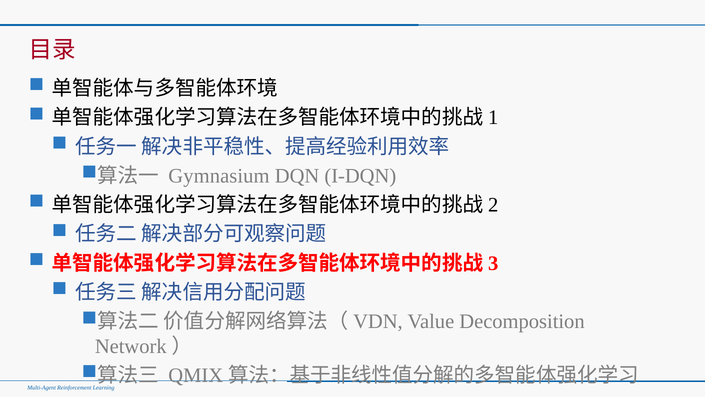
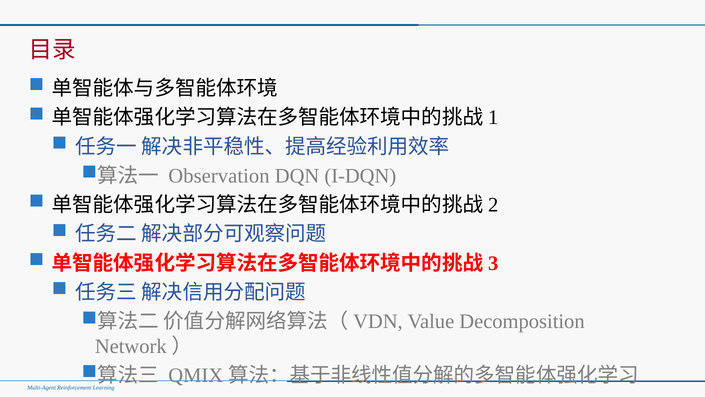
Gymnasium: Gymnasium -> Observation (219, 176)
